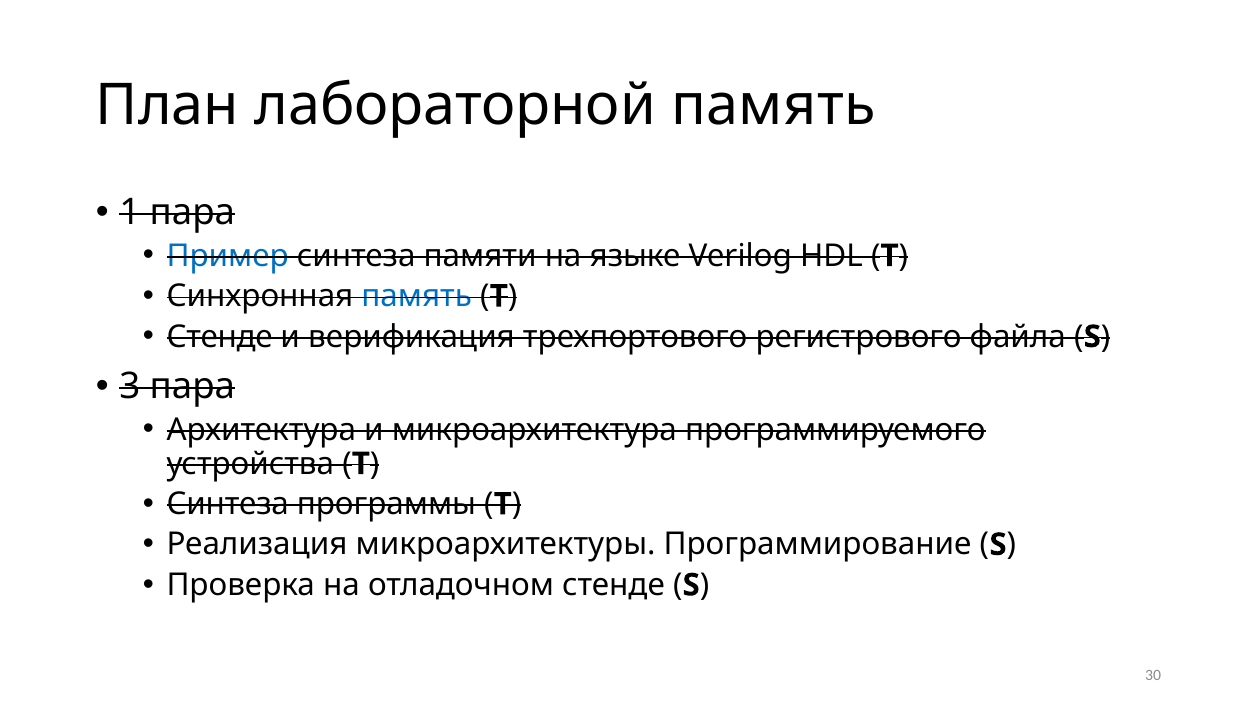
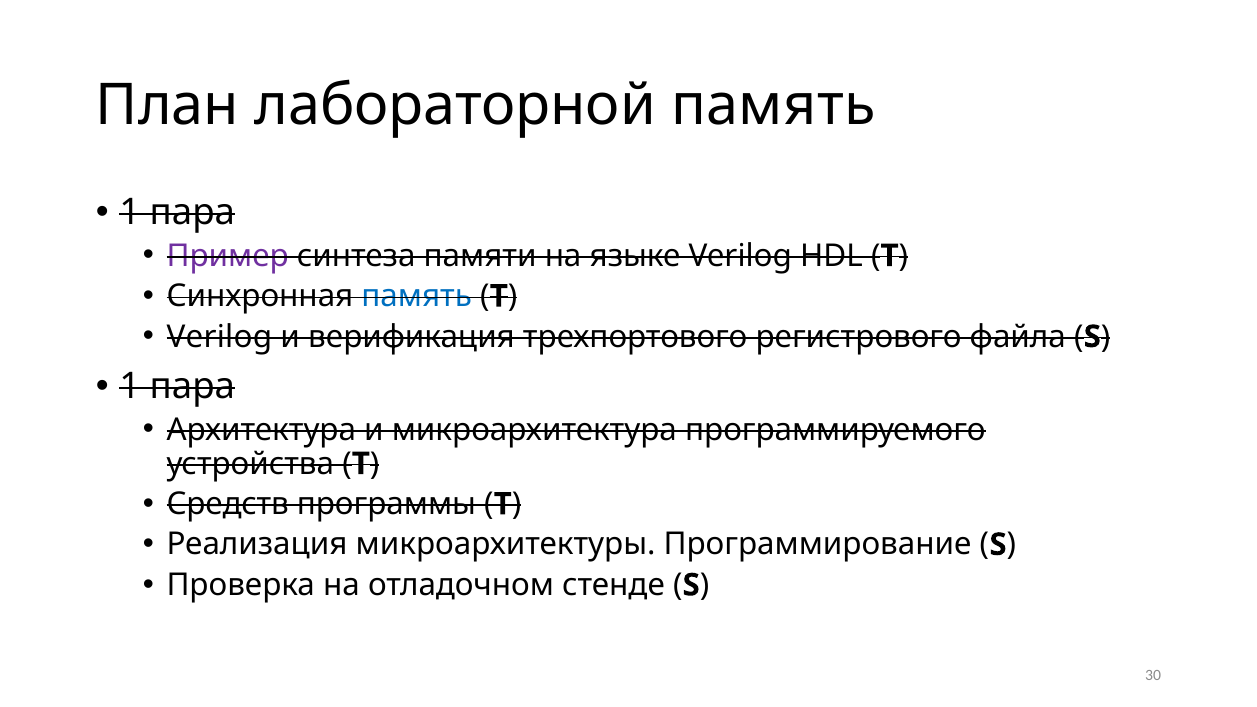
Пример colour: blue -> purple (228, 256)
Стенде: Стенде -> Verilog (219, 337)
3: 3 -> 1 (130, 386)
Синтеза: Синтеза -> Средств (228, 504)
